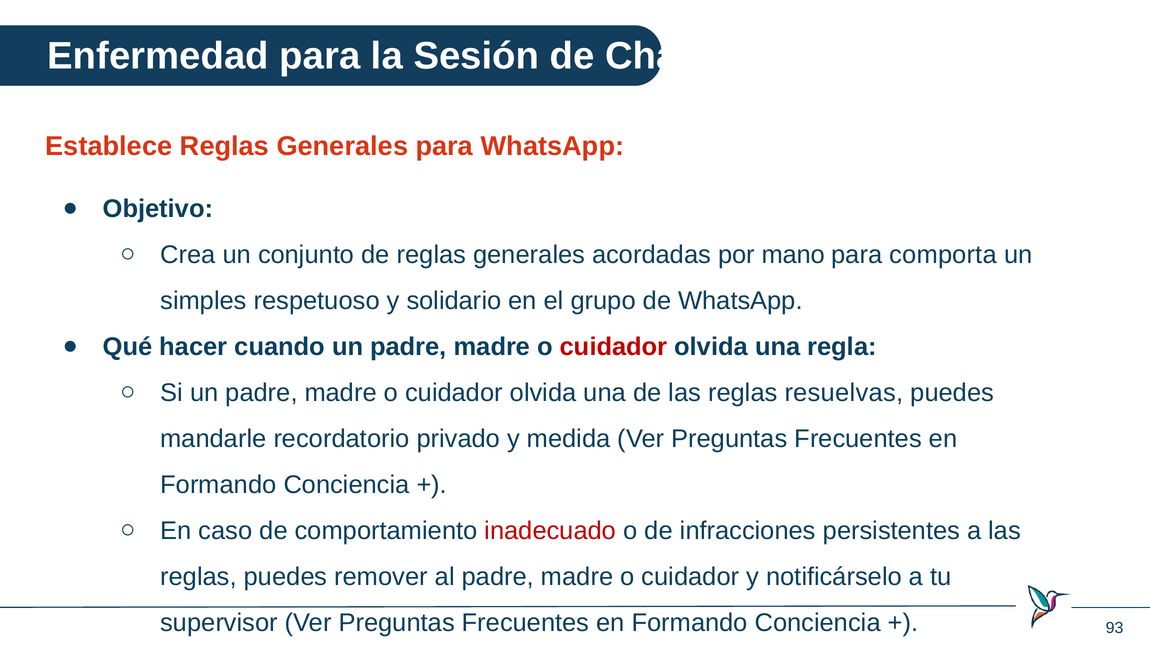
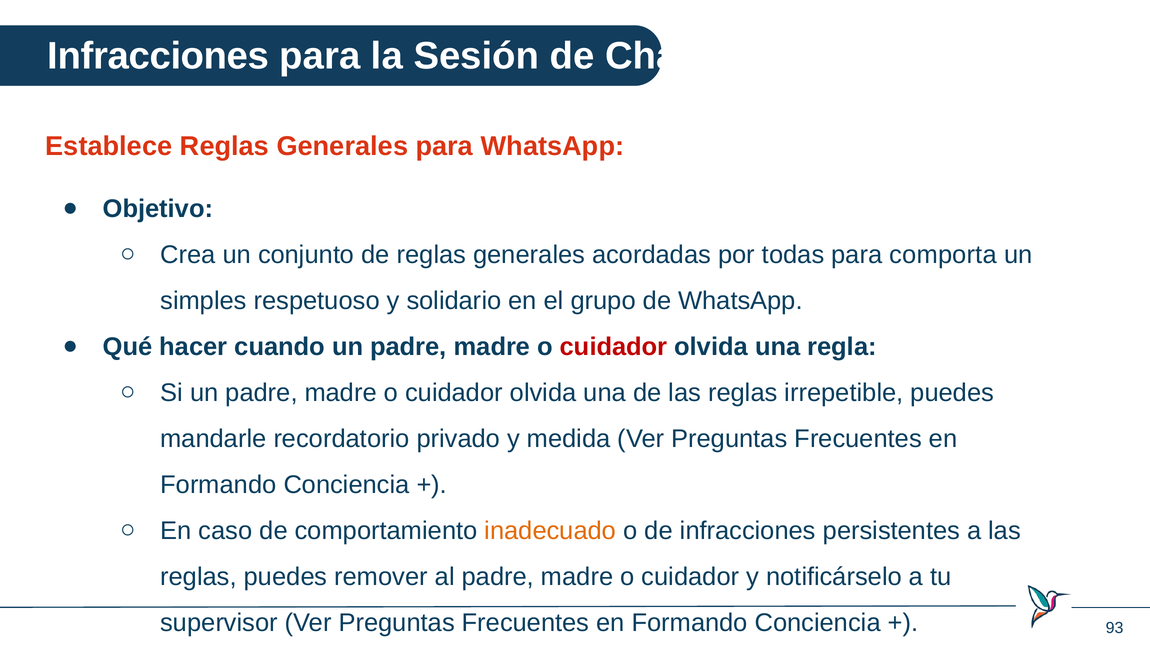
Enfermedad: Enfermedad -> Infracciones (158, 56)
mano: mano -> todas (793, 255)
resuelvas: resuelvas -> irrepetible (844, 393)
inadecuado colour: red -> orange (550, 531)
